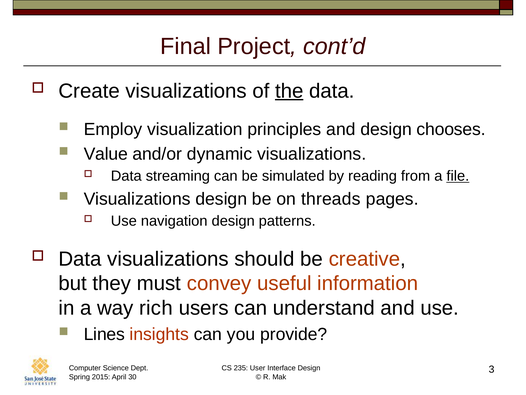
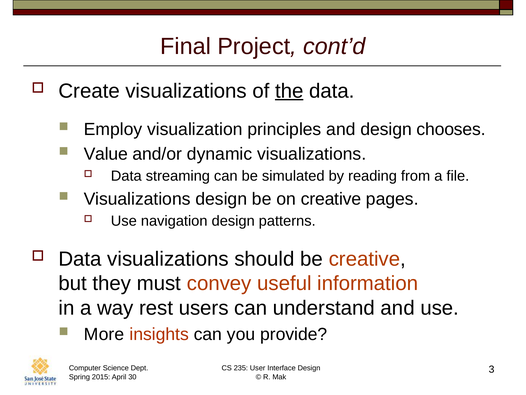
file underline: present -> none (458, 176)
on threads: threads -> creative (331, 199)
rich: rich -> rest (156, 308)
Lines: Lines -> More (104, 334)
